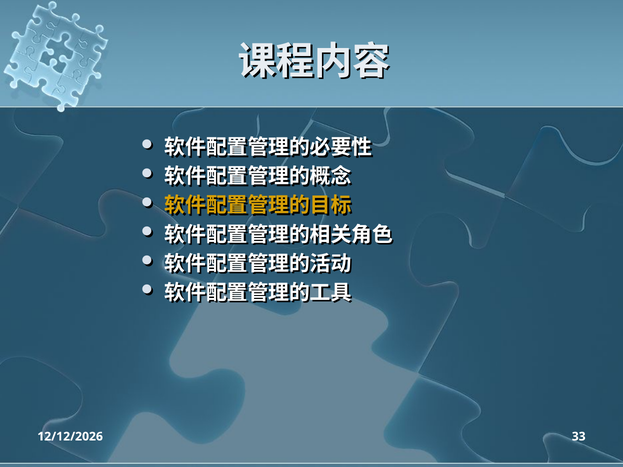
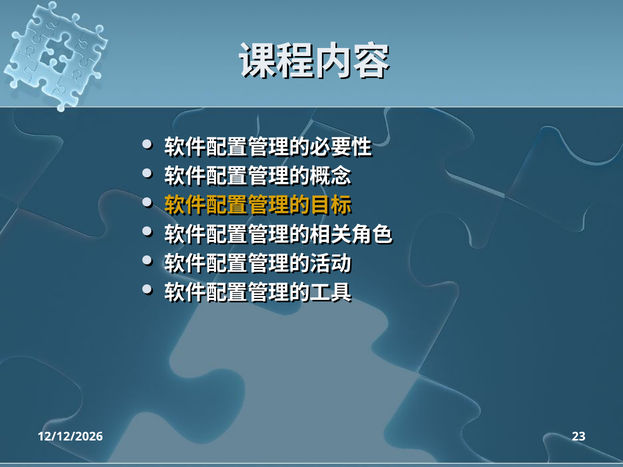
33: 33 -> 23 (579, 437)
